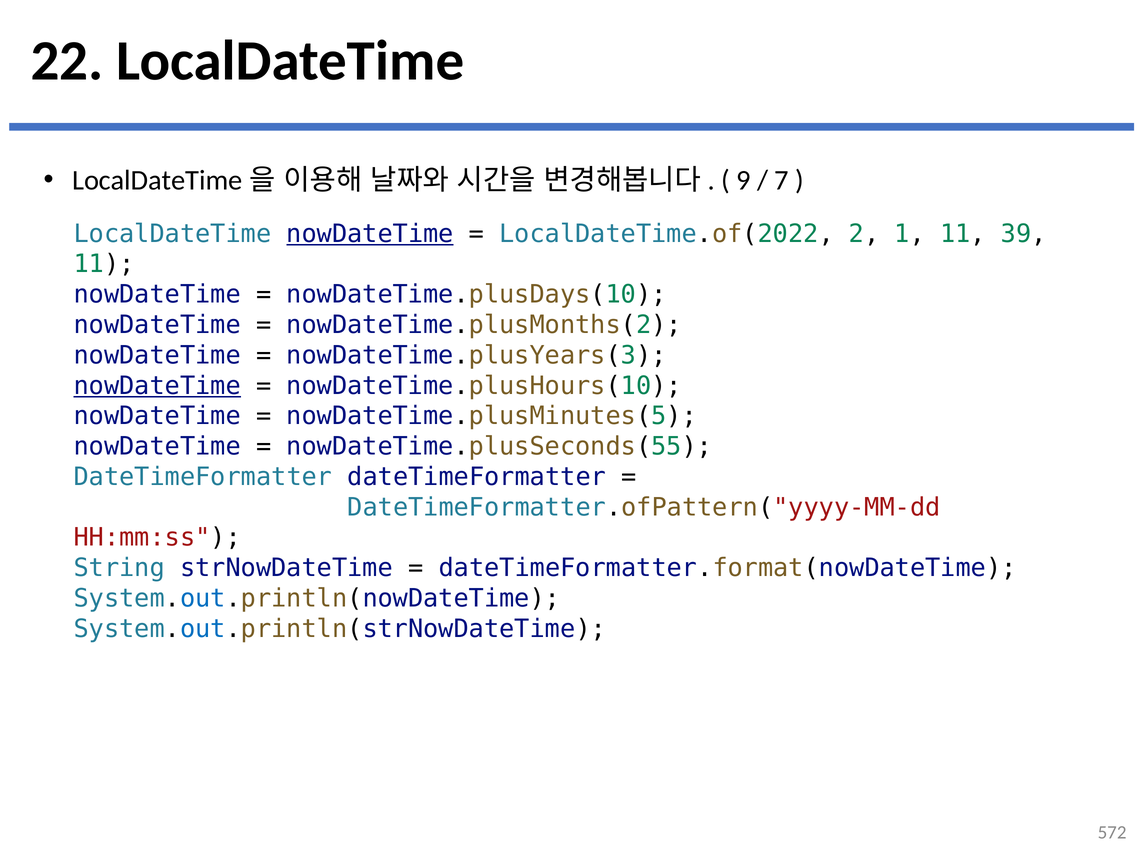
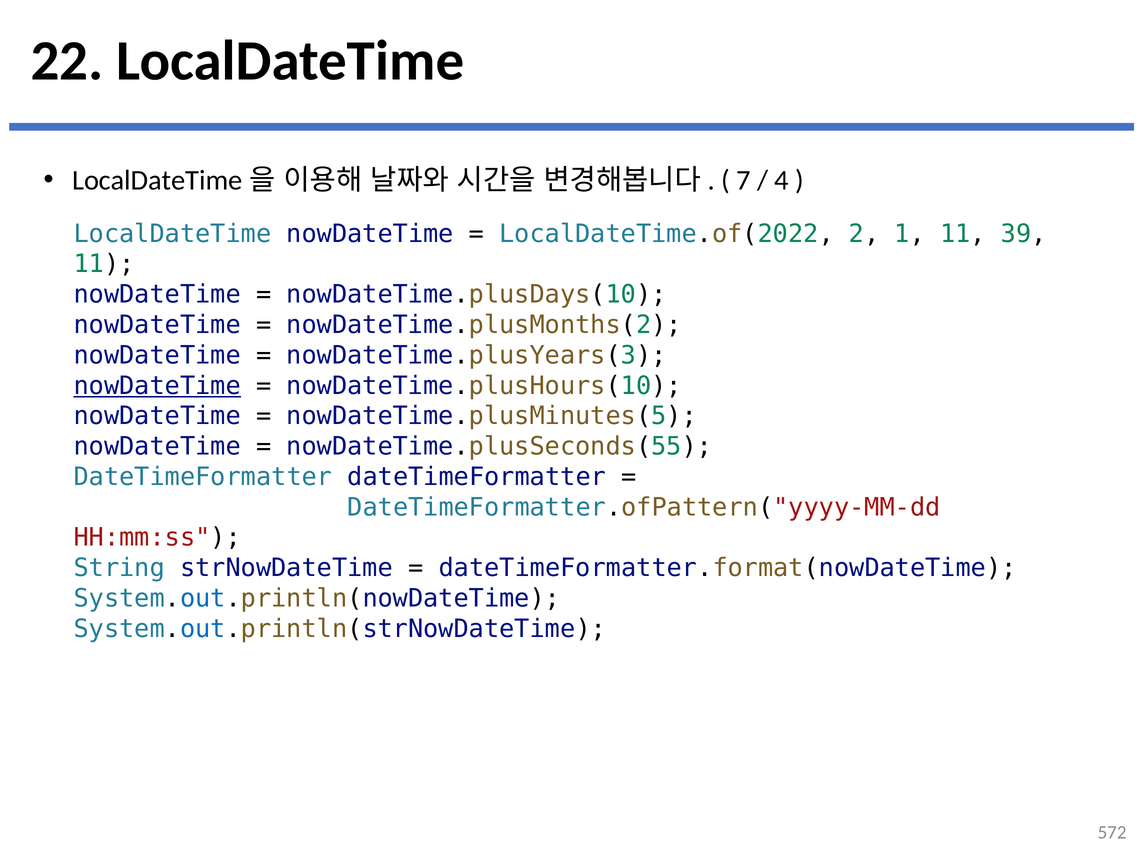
9: 9 -> 7 (744, 180)
7: 7 -> 4 (782, 180)
nowDateTime underline: present -> none (370, 234)
